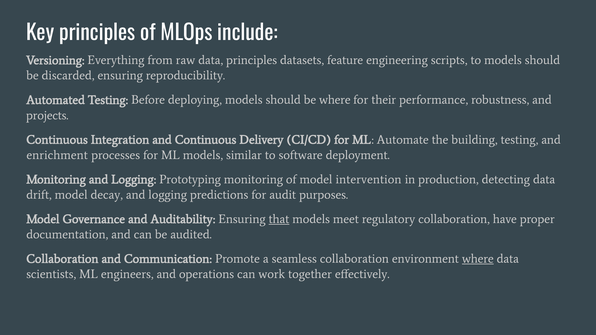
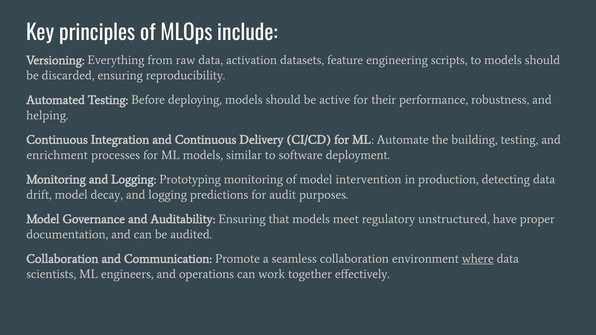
data principles: principles -> activation (252, 60)
be where: where -> active (335, 100)
projects: projects -> helping (47, 115)
that underline: present -> none (279, 219)
regulatory collaboration: collaboration -> unstructured (454, 219)
